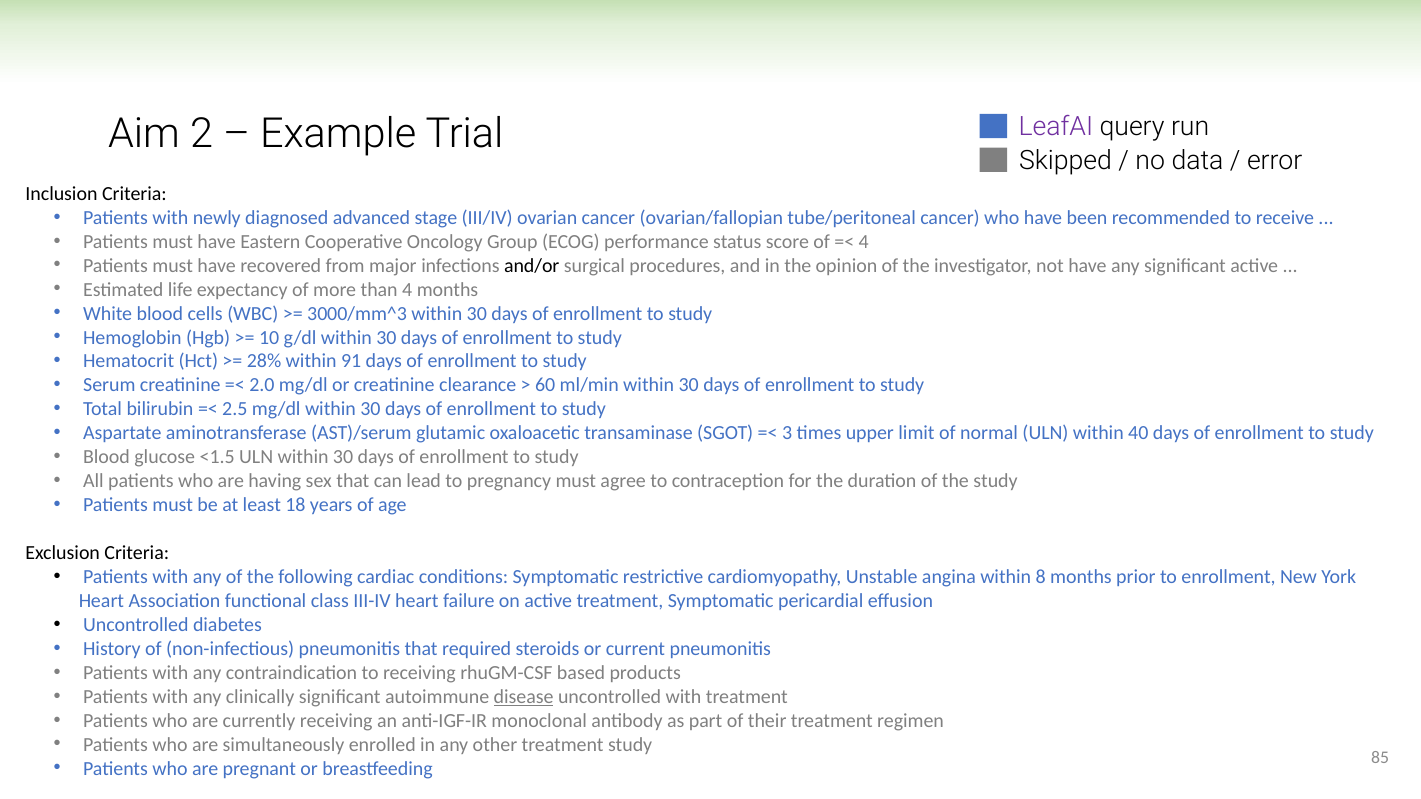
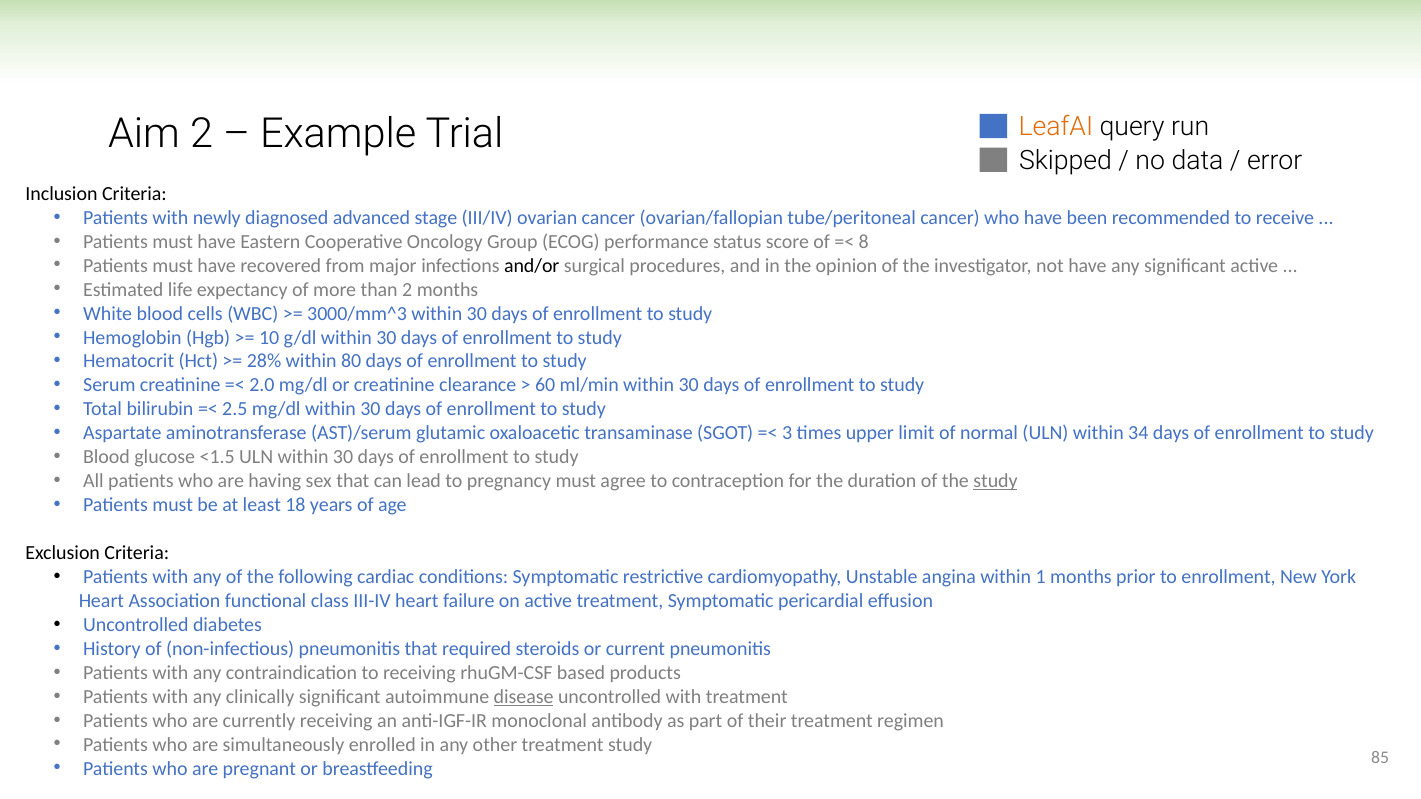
LeafAI colour: purple -> orange (1056, 127)
4: 4 -> 8 (864, 242)
than 4: 4 -> 2 (407, 290)
91: 91 -> 80 (351, 362)
40: 40 -> 34 (1138, 433)
study underline: none -> present (996, 481)
8: 8 -> 1 (1041, 577)
